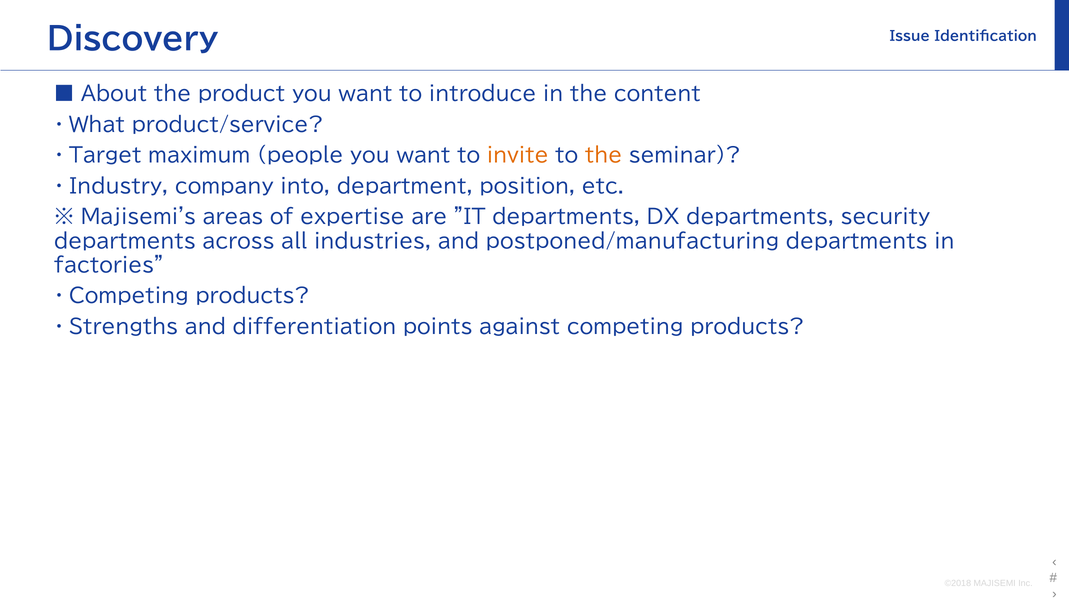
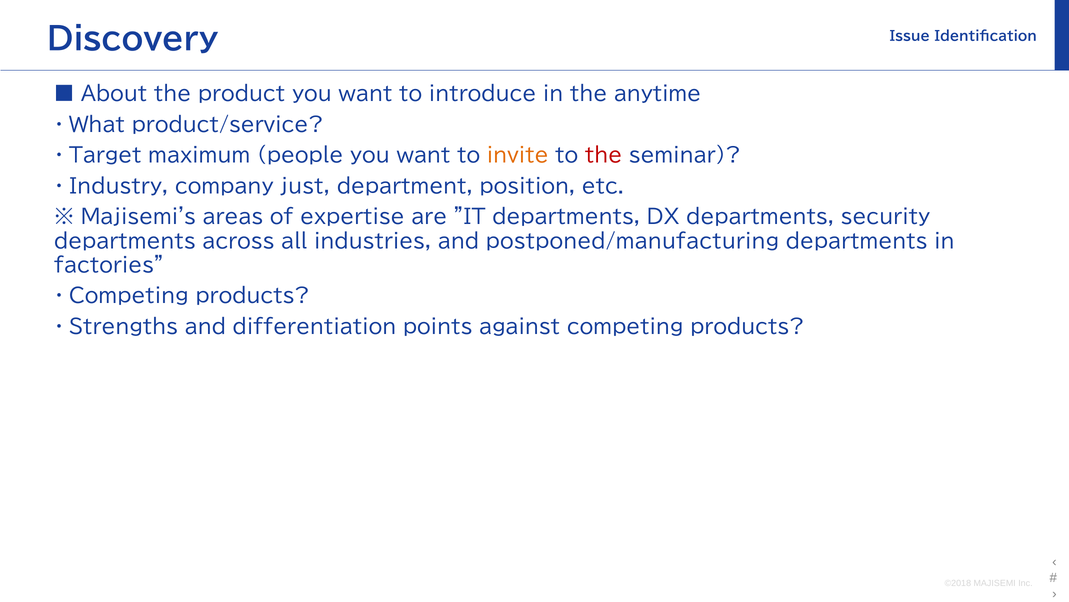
content: content -> anytime (657, 94)
the colour: orange -> red (604, 156)
into: into -> just (305, 186)
